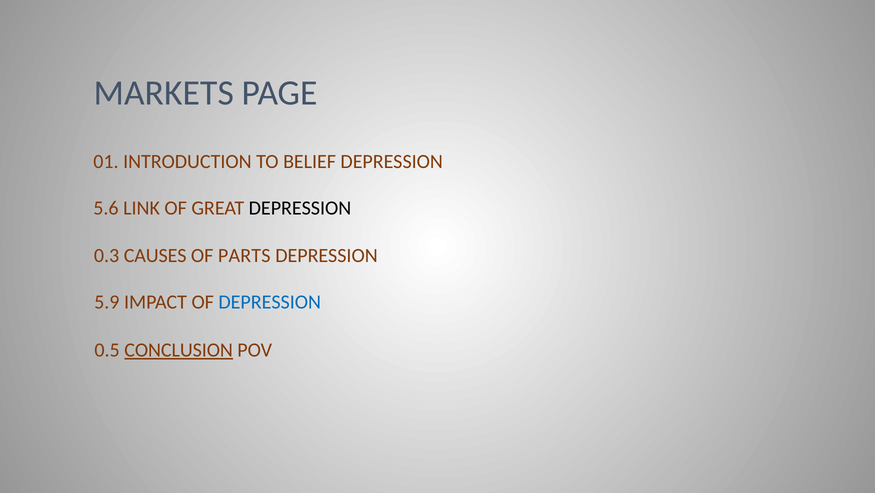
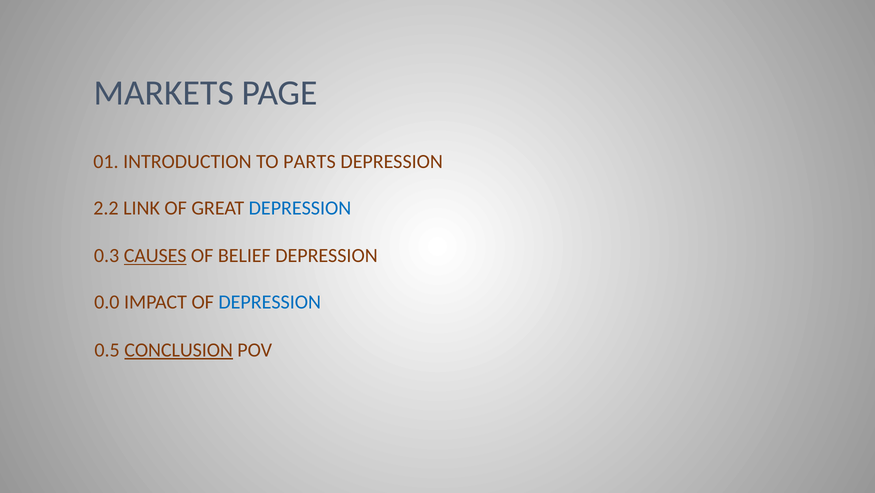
BELIEF: BELIEF -> PARTS (309, 161)
5.6: 5.6 -> 2.2 (106, 208)
DEPRESSION colour: black -> blue (300, 208)
CAUSES underline: none -> present (155, 255)
PARTS: PARTS -> BELIEF (244, 255)
5.9: 5.9 -> 0.0 (107, 302)
